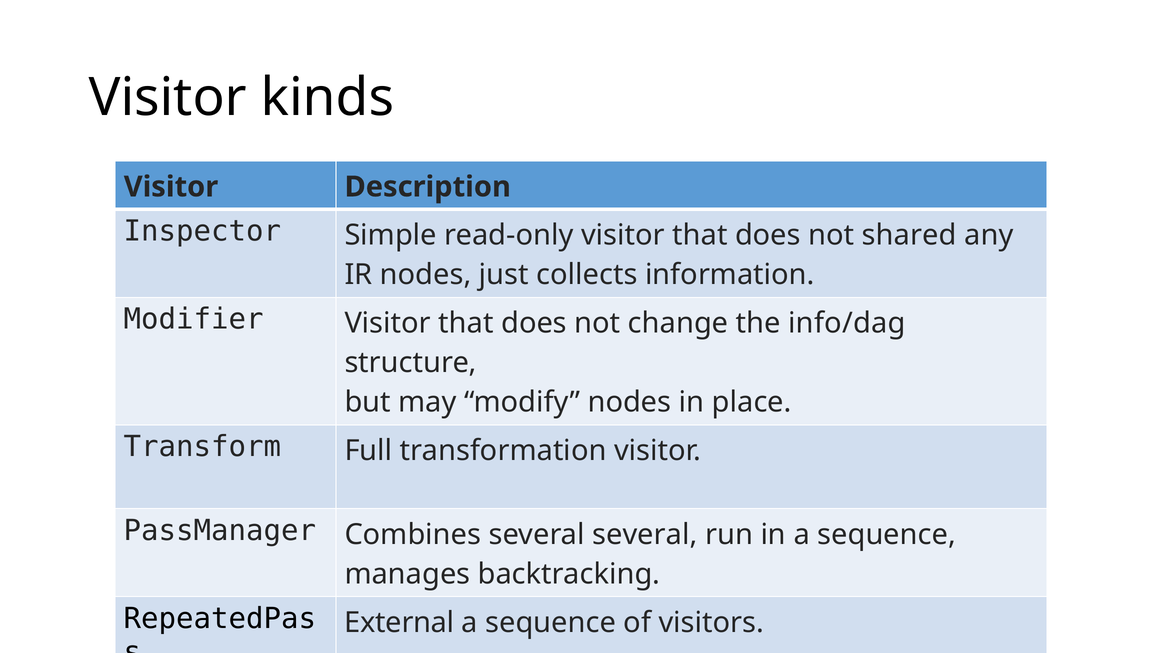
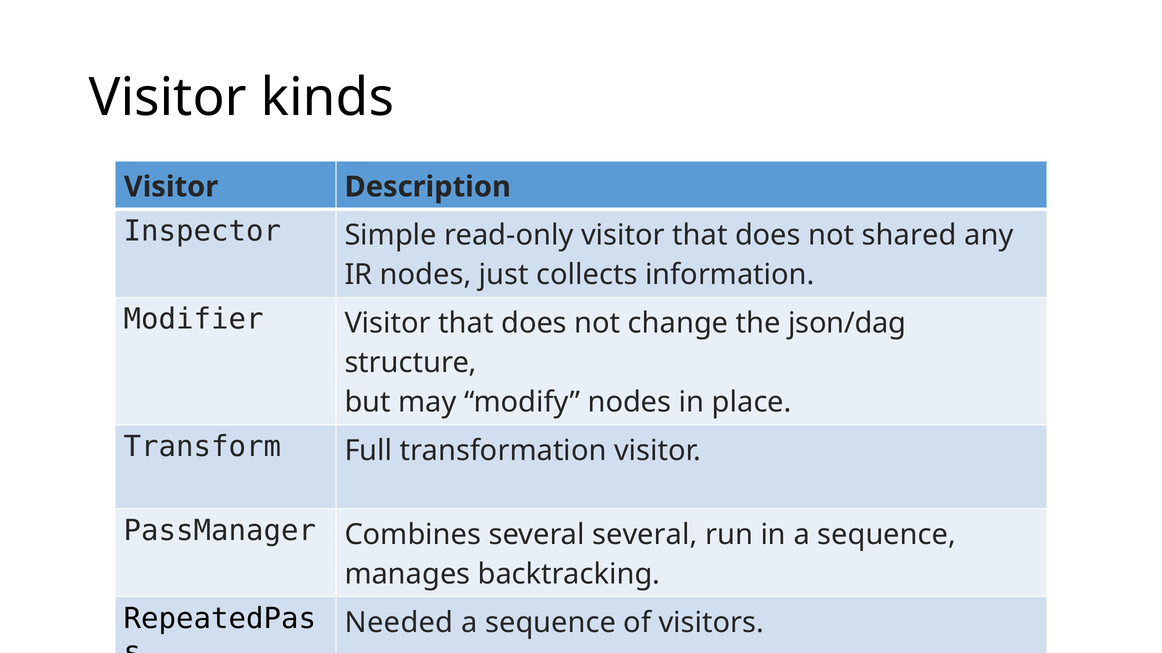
info/dag: info/dag -> json/dag (847, 323)
External: External -> Needed (399, 623)
